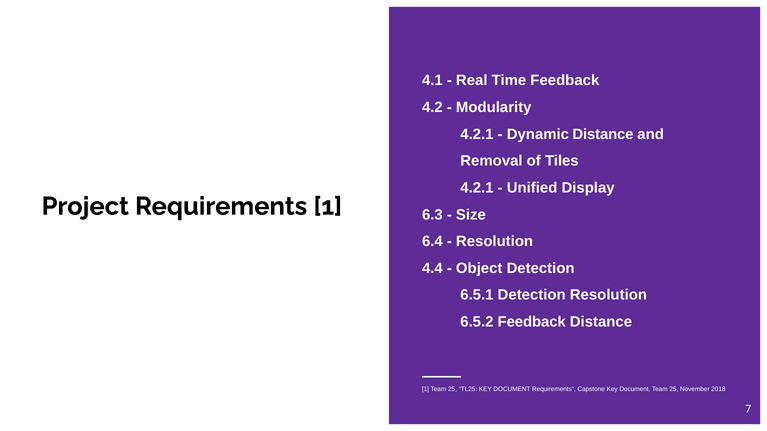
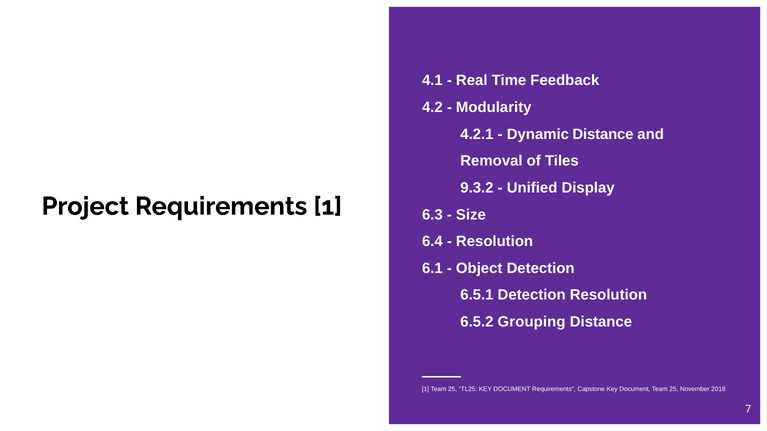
4.2.1: 4.2.1 -> 9.3.2 (477, 188)
4.4: 4.4 -> 6.1 (432, 269)
6.5.2 Feedback: Feedback -> Grouping (532, 322)
